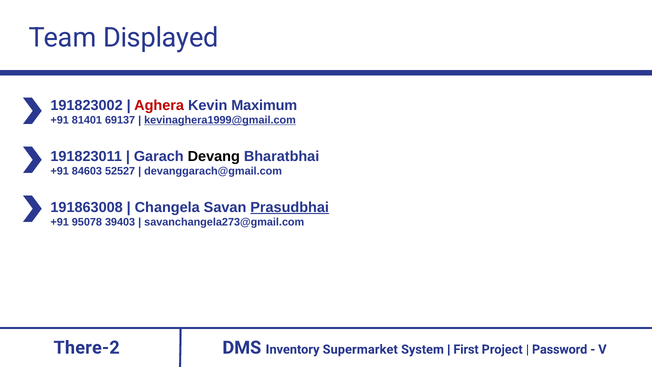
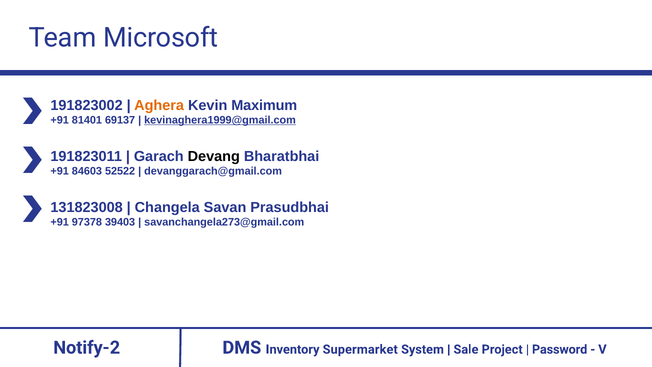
Displayed: Displayed -> Microsoft (161, 38)
Aghera colour: red -> orange (159, 105)
52527: 52527 -> 52522 (120, 171)
191863008: 191863008 -> 131823008 (87, 207)
Prasudbhai underline: present -> none (290, 207)
95078: 95078 -> 97378 (87, 222)
There-2: There-2 -> Notify-2 (87, 347)
First: First -> Sale (466, 349)
